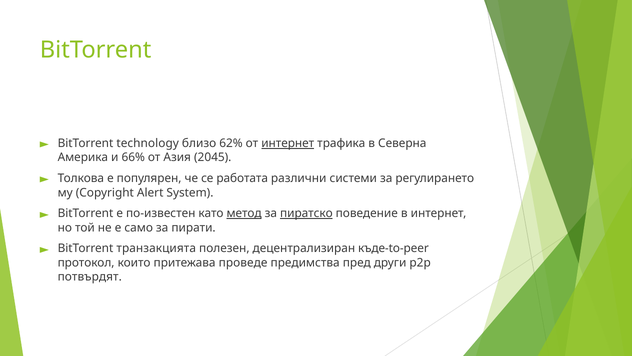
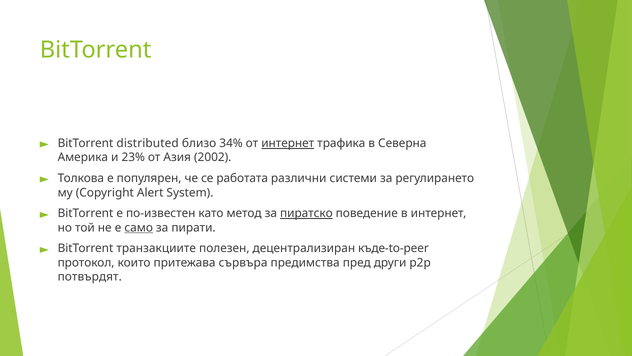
technology: technology -> distributed (148, 143)
62%: 62% -> 34% (231, 143)
66%: 66% -> 23% (133, 157)
2045: 2045 -> 2002 (213, 157)
метод underline: present -> none (244, 213)
само underline: none -> present (139, 227)
транзакцията: транзакцията -> транзакциите (156, 248)
проведе: проведе -> сървъра (243, 262)
